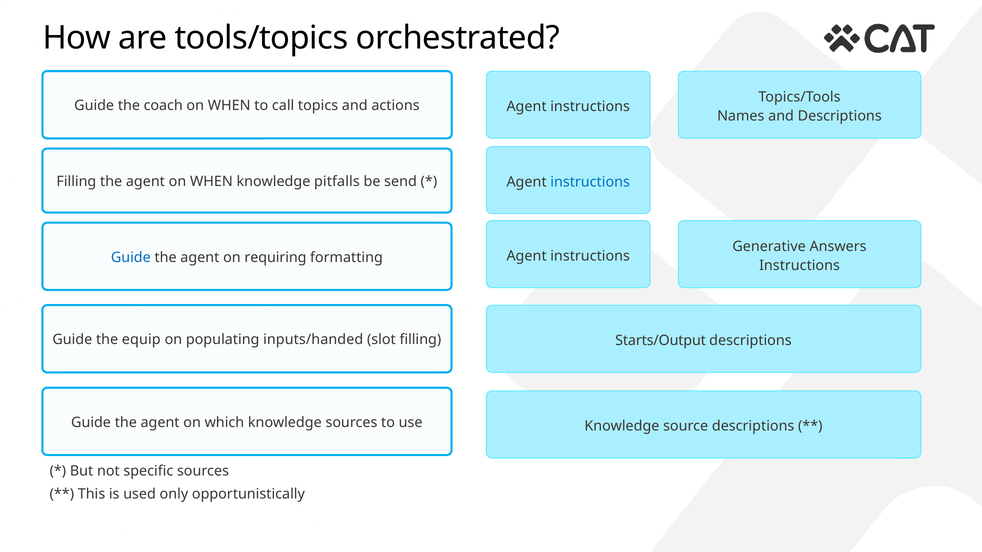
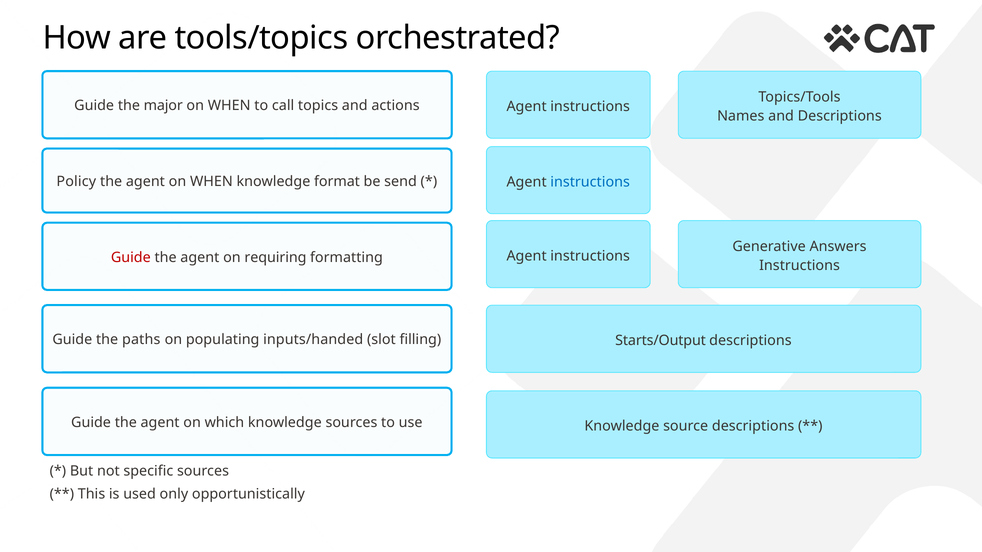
coach: coach -> major (163, 106)
Filling: Filling -> Policy (76, 182)
pitfalls: pitfalls -> format (337, 182)
Guide colour: blue -> red (131, 257)
equip: equip -> paths (141, 340)
